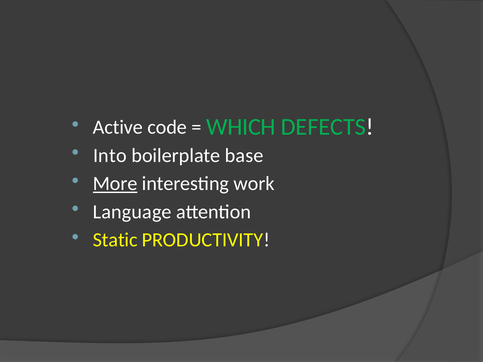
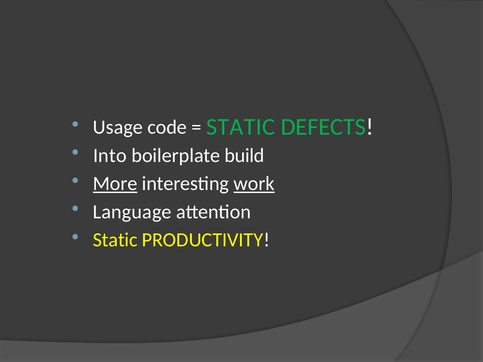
WHICH: WHICH -> STATIC (241, 127)
Active: Active -> Usage (118, 127)
base: base -> build (244, 156)
work underline: none -> present (254, 184)
